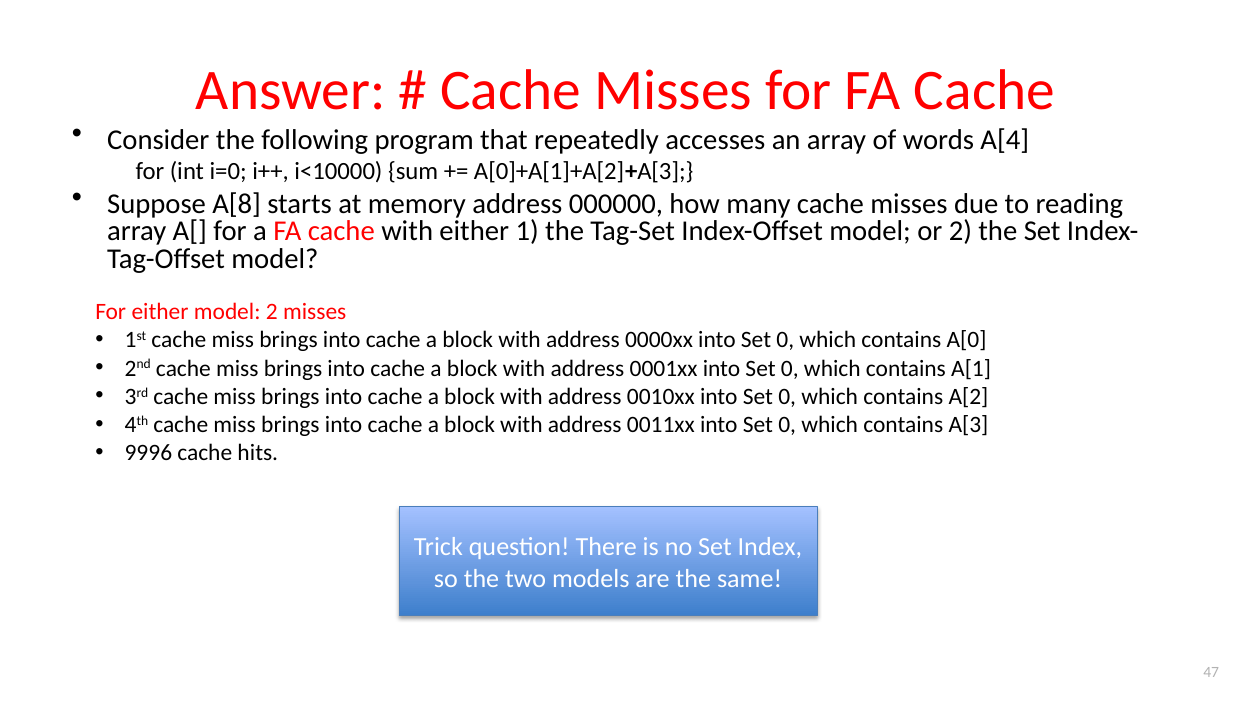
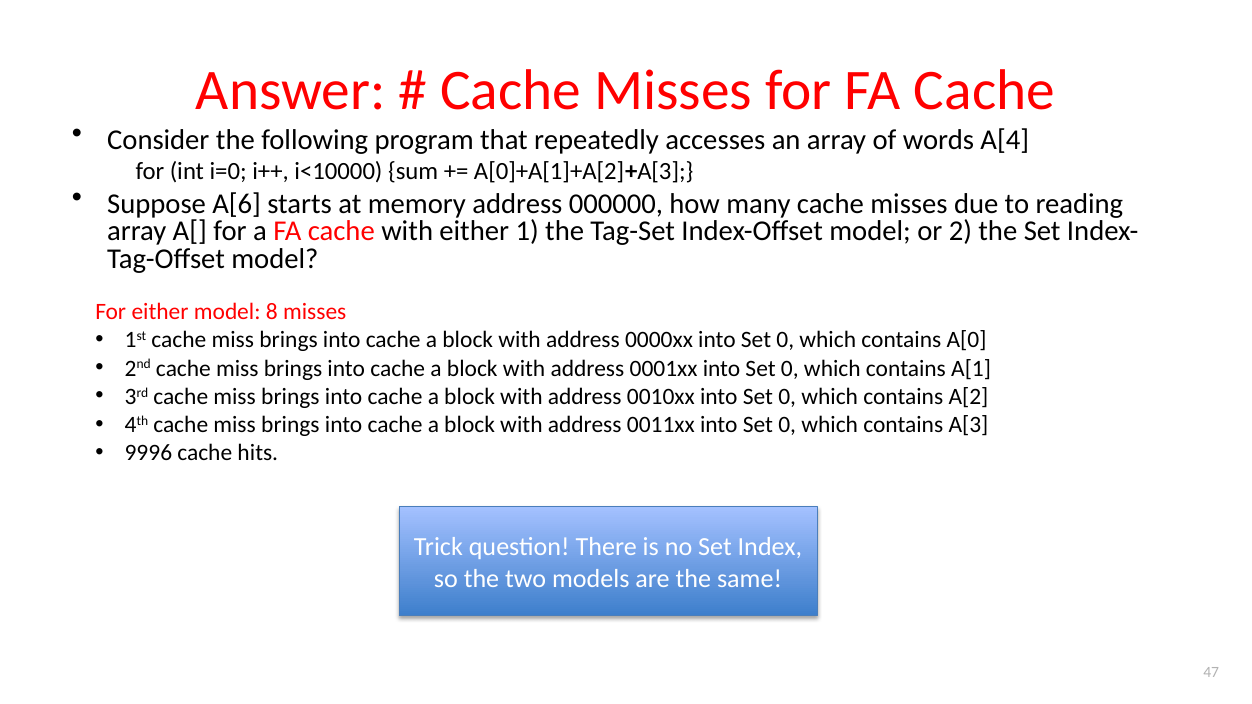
A[8: A[8 -> A[6 (237, 204)
model 2: 2 -> 8 (272, 312)
